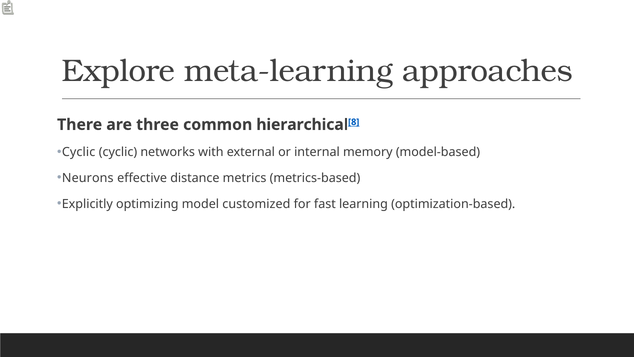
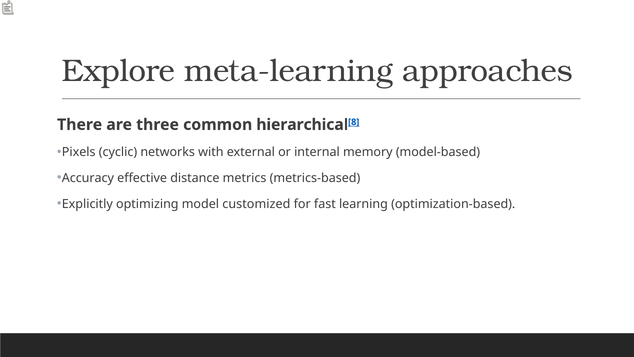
Cyclic: Cyclic -> Pixels (79, 152)
Neurons: Neurons -> Accuracy (88, 178)
